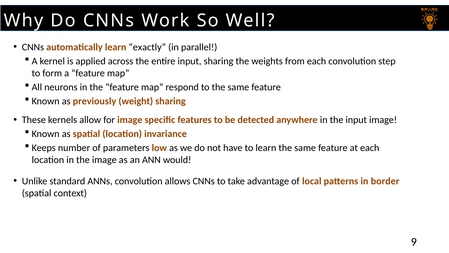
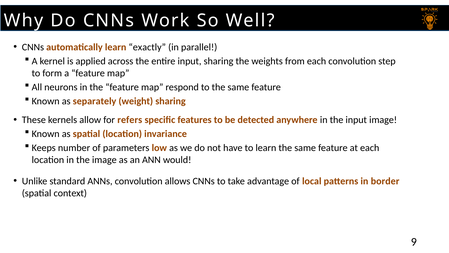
previously: previously -> separately (95, 101)
for image: image -> refers (130, 120)
